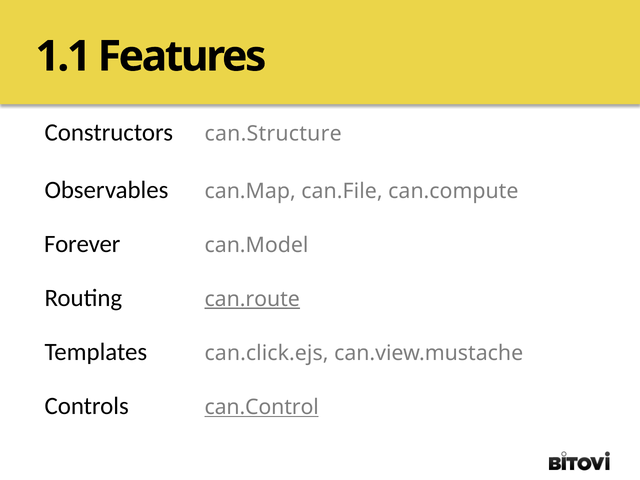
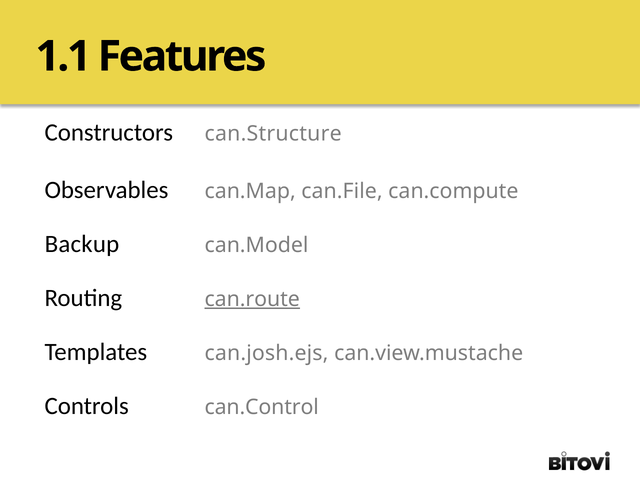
Forever: Forever -> Backup (82, 244)
can.click.ejs: can.click.ejs -> can.josh.ejs (266, 353)
can.Control underline: present -> none (262, 407)
